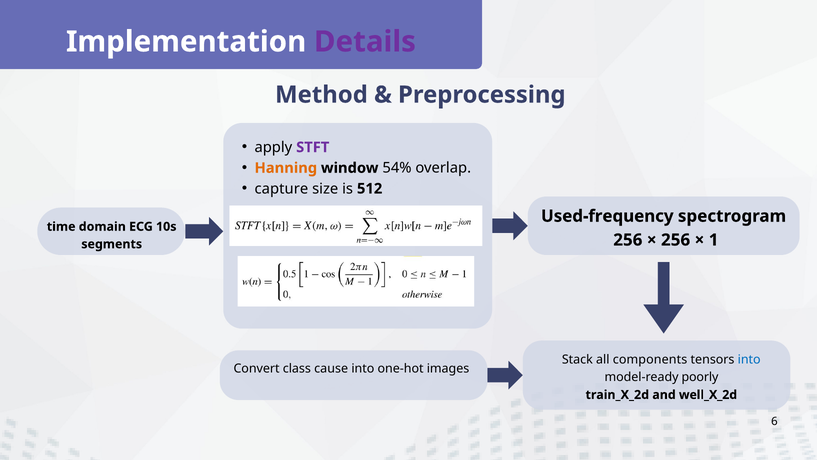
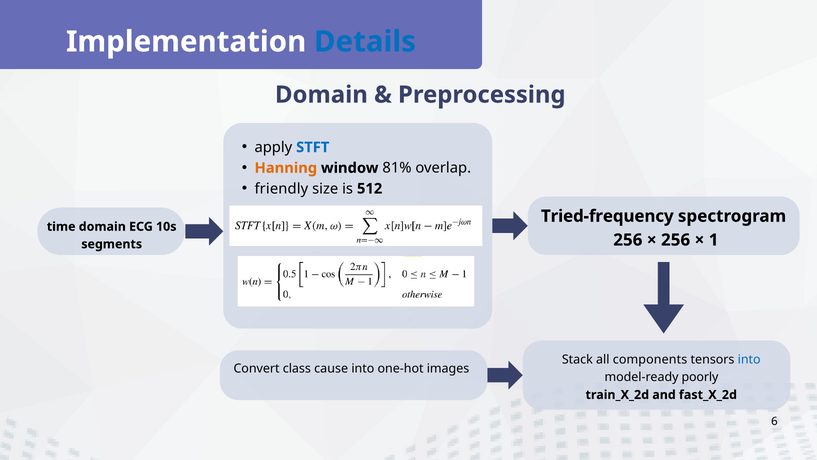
Details colour: purple -> blue (365, 42)
Method: Method -> Domain (321, 95)
STFT colour: purple -> blue (313, 147)
54%: 54% -> 81% (397, 168)
capture: capture -> friendly (281, 188)
Used-frequency: Used-frequency -> Tried-frequency (607, 216)
well_X_2d: well_X_2d -> fast_X_2d (708, 394)
